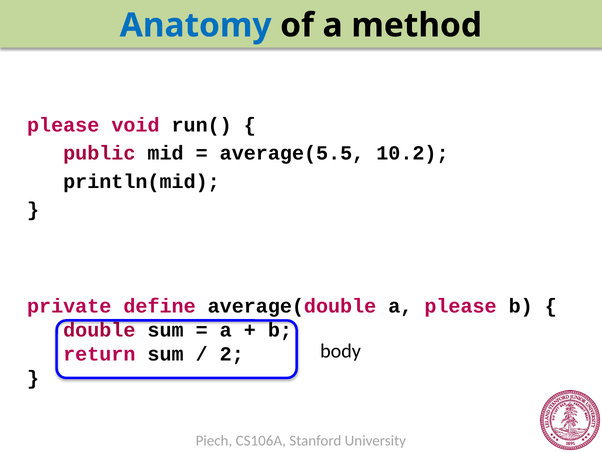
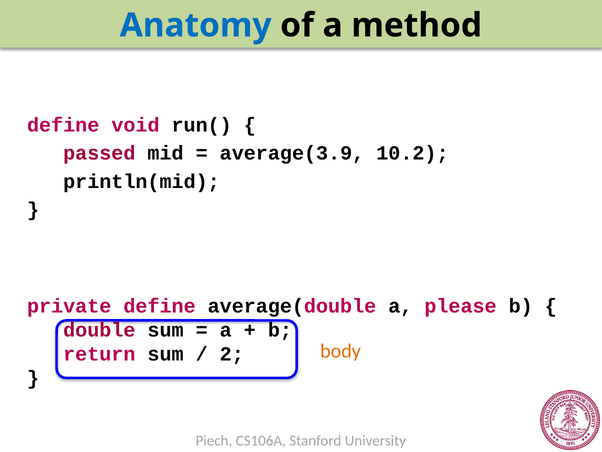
please: please -> define (63, 125)
public: public -> passed (99, 153)
average(5.5: average(5.5 -> average(3.9 (292, 153)
body colour: black -> orange (341, 351)
